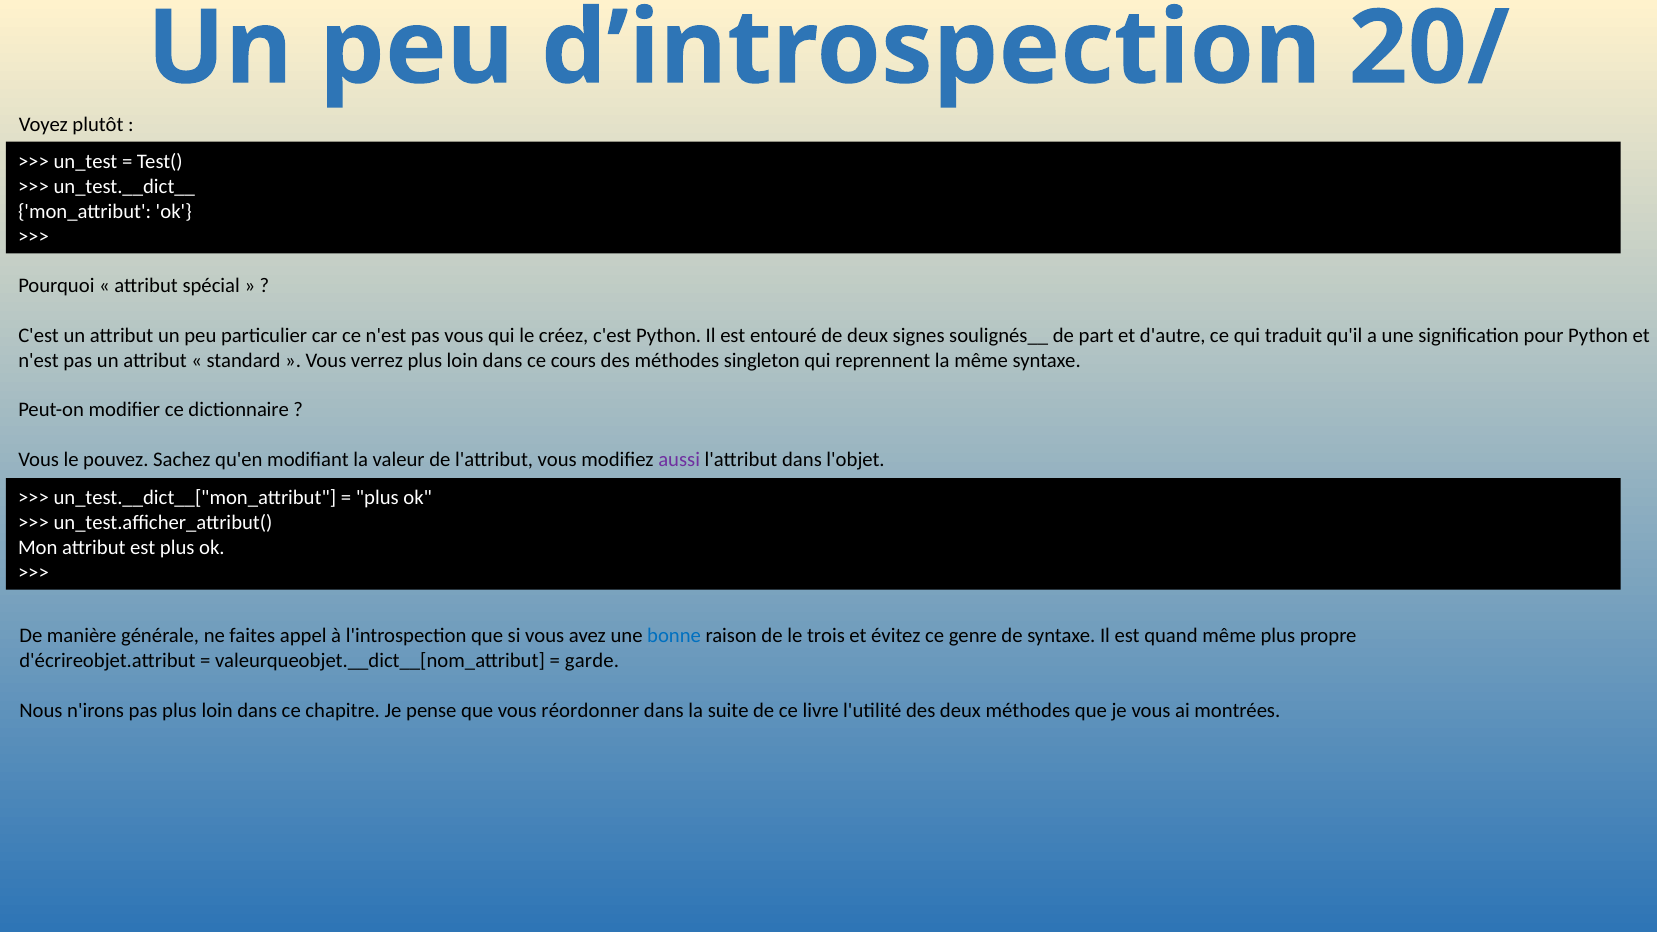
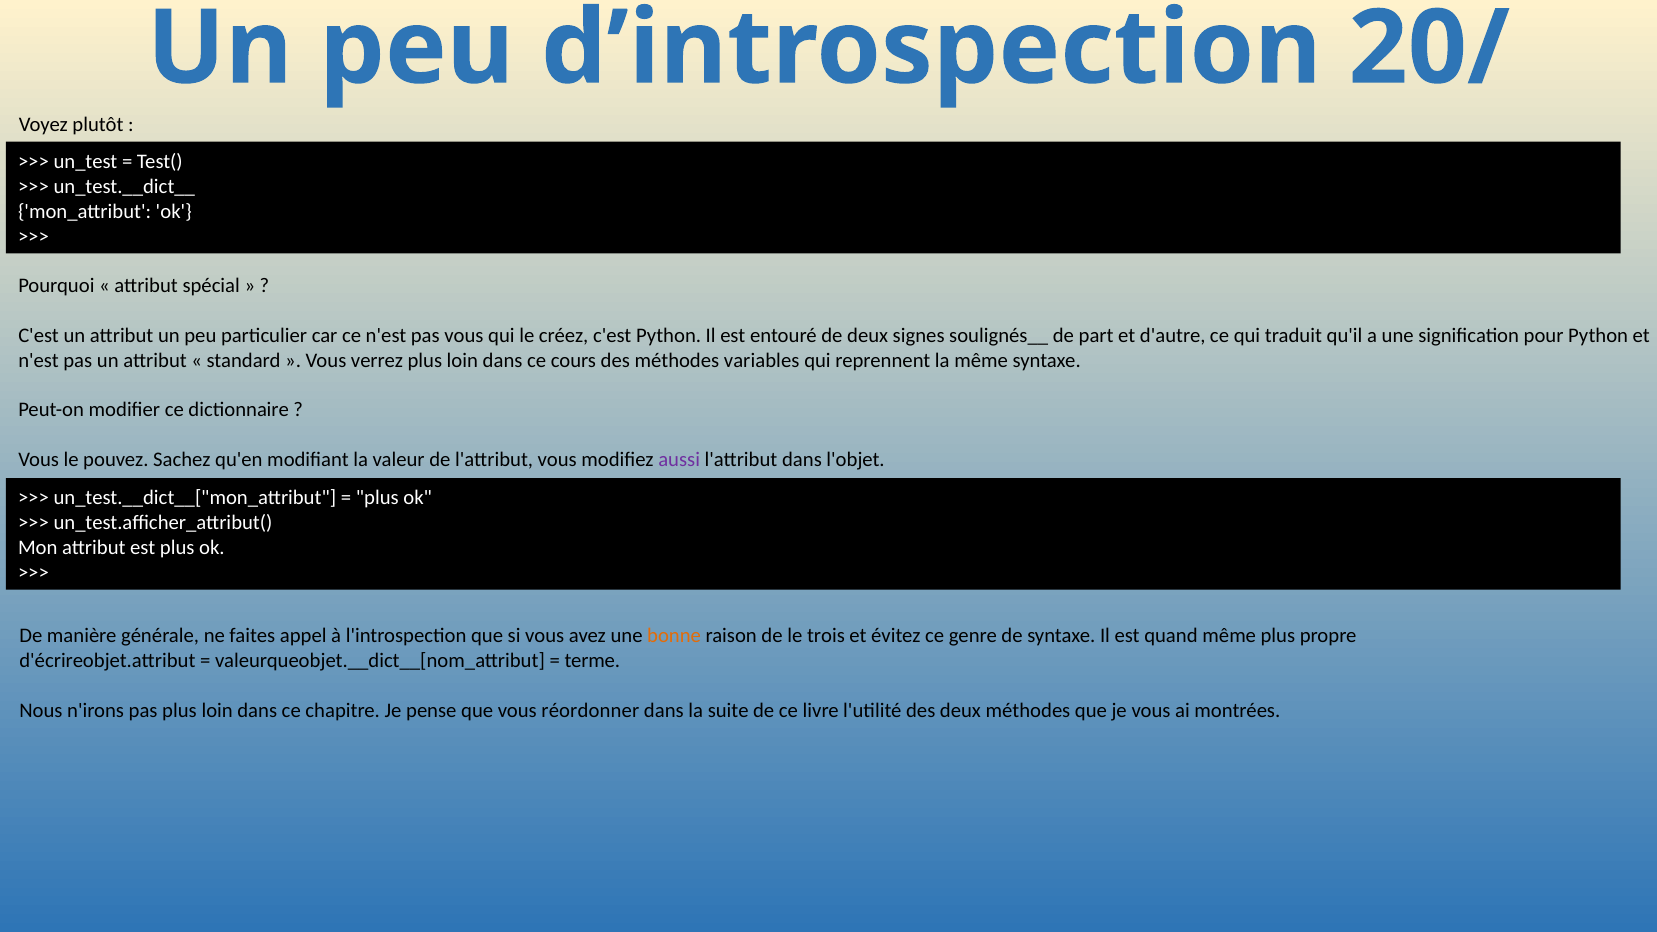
singleton: singleton -> variables (762, 360)
bonne colour: blue -> orange (674, 636)
garde: garde -> terme (592, 661)
